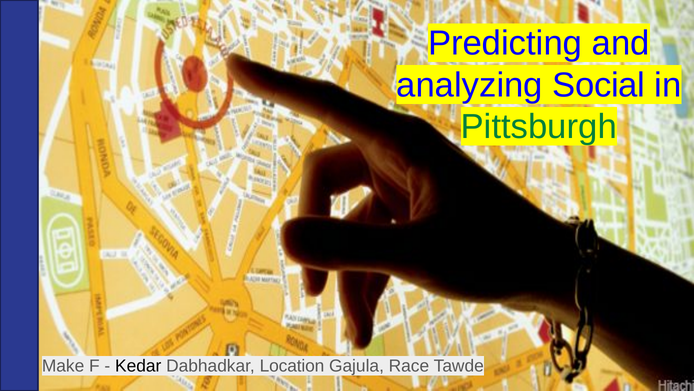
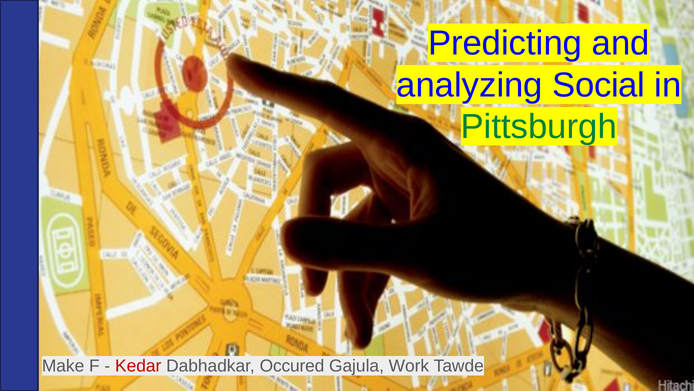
Kedar colour: black -> red (138, 365)
Location: Location -> Occured (292, 365)
Race: Race -> Work (409, 365)
